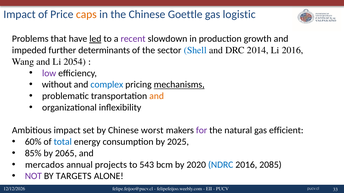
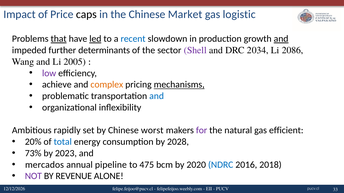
caps colour: orange -> black (86, 14)
Goettle: Goettle -> Market (185, 14)
that underline: none -> present (59, 39)
recent colour: purple -> blue (133, 39)
and underline: none -> present (281, 39)
Shell colour: blue -> purple (195, 50)
2014: 2014 -> 2034 (258, 50)
Li 2016: 2016 -> 2086 (293, 50)
2054: 2054 -> 2005 (75, 62)
without: without -> achieve (57, 85)
complex colour: blue -> orange (107, 85)
and colour: orange -> blue (157, 96)
Ambitious impact: impact -> rapidly (67, 131)
60%: 60% -> 20% (33, 142)
2025: 2025 -> 2028 (178, 142)
85%: 85% -> 73% (33, 154)
2065: 2065 -> 2023 (66, 154)
projects: projects -> pipeline (111, 165)
543: 543 -> 475 (147, 165)
2085: 2085 -> 2018 (270, 165)
TARGETS: TARGETS -> REVENUE (74, 177)
